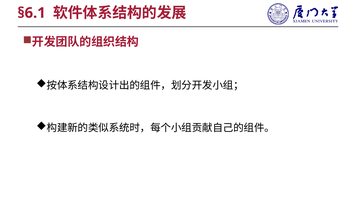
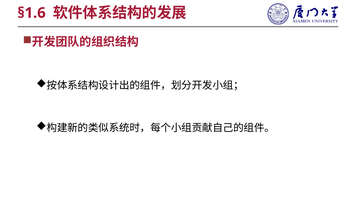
§6.1: §6.1 -> §1.6 (32, 13)
